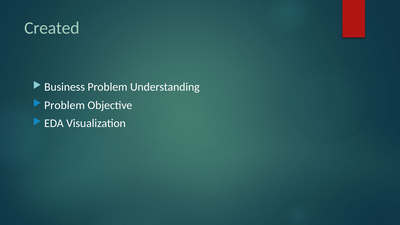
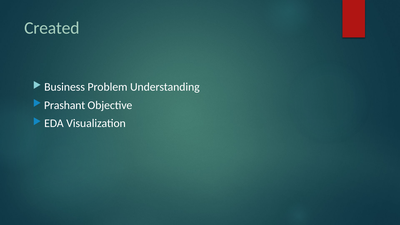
Problem: Problem -> Prashant (65, 105)
